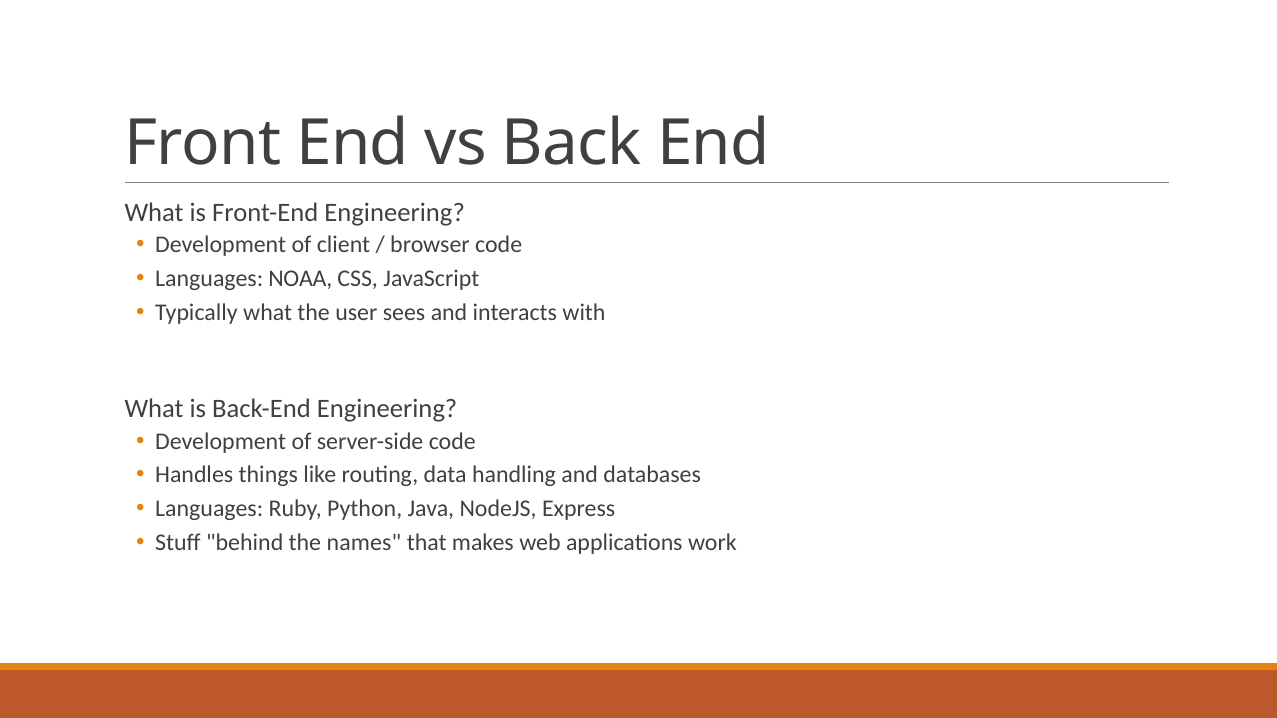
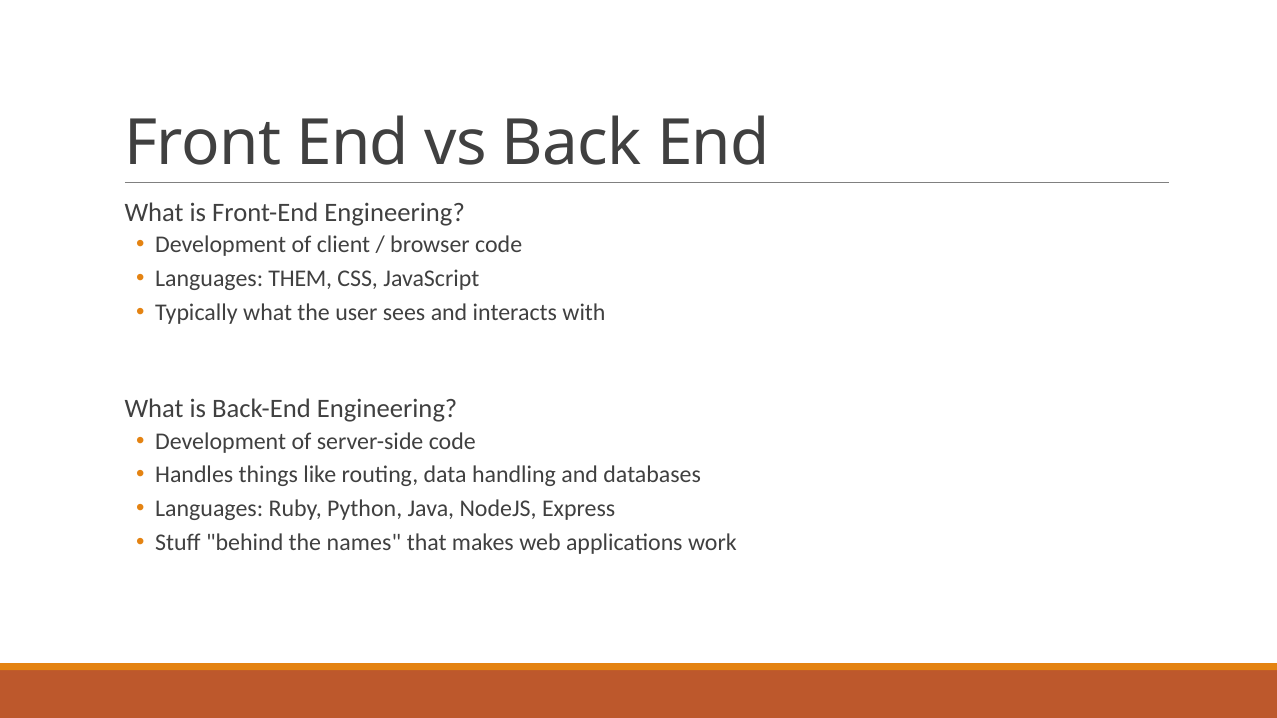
NOAA: NOAA -> THEM (300, 279)
